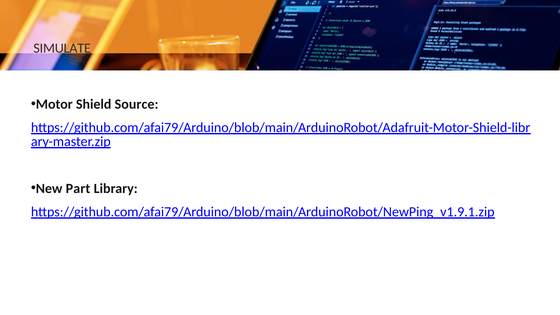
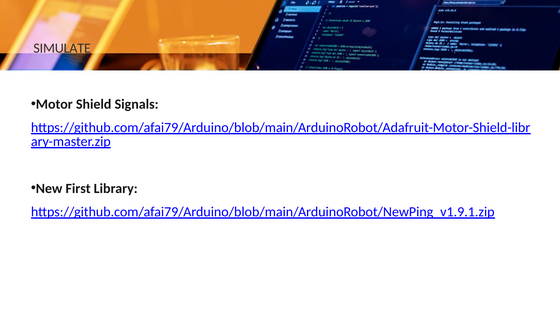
Source: Source -> Signals (137, 104)
Part: Part -> First (78, 188)
